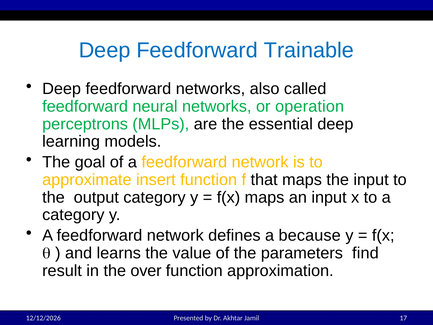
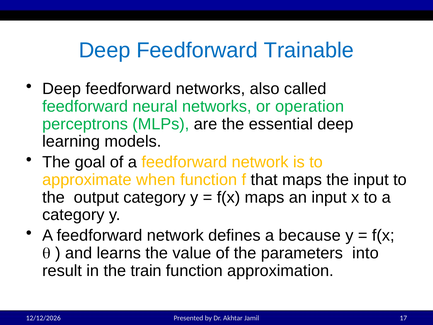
insert: insert -> when (156, 180)
find: find -> into (365, 253)
over: over -> train (146, 270)
